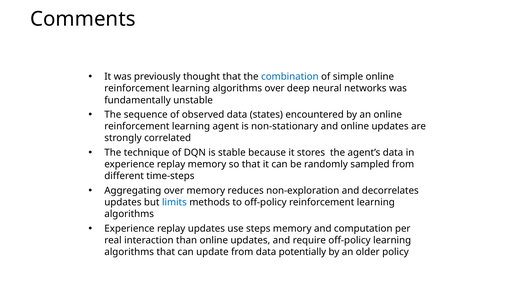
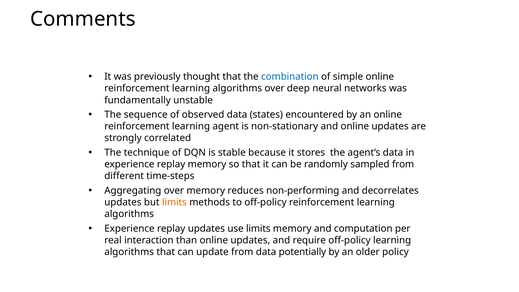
non-exploration: non-exploration -> non-performing (303, 191)
limits colour: blue -> orange (174, 202)
use steps: steps -> limits (258, 229)
